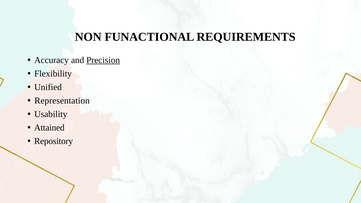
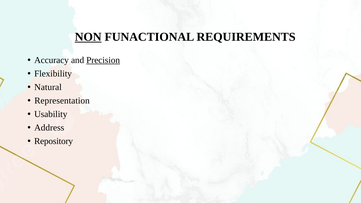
NON underline: none -> present (88, 37)
Unified: Unified -> Natural (48, 87)
Attained: Attained -> Address (49, 128)
